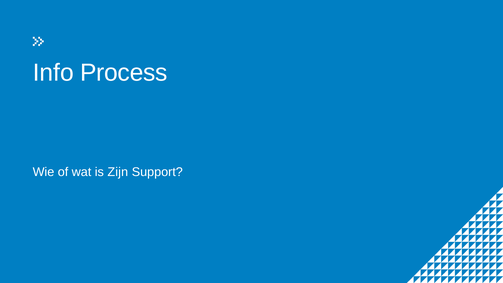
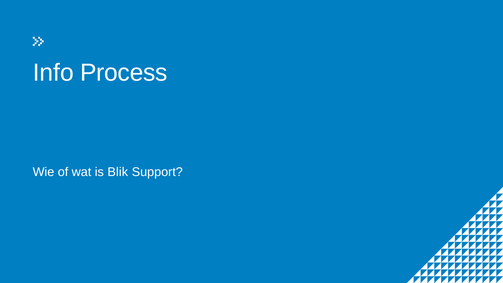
Zijn: Zijn -> Blik (118, 172)
